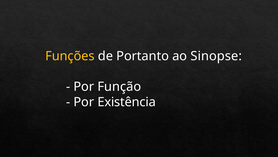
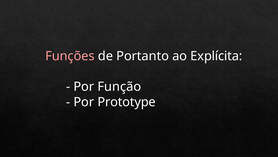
Funções colour: yellow -> pink (70, 56)
Sinopse: Sinopse -> Explícita (216, 56)
Existência: Existência -> Prototype (127, 102)
